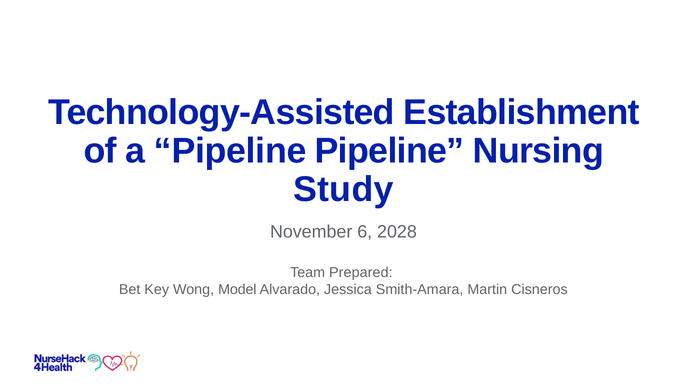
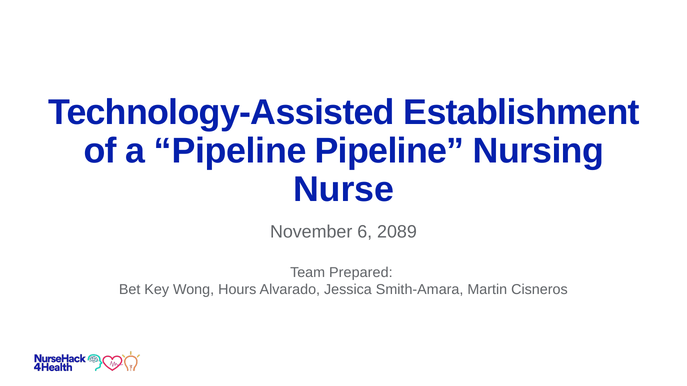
Study: Study -> Nurse (344, 190)
2028: 2028 -> 2089 (397, 232)
Model: Model -> Hours (237, 290)
